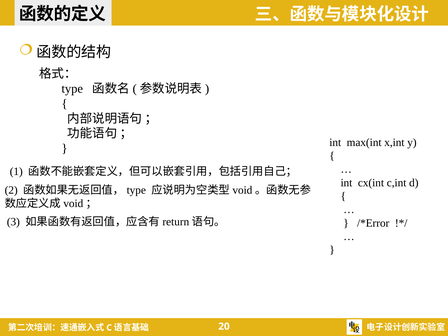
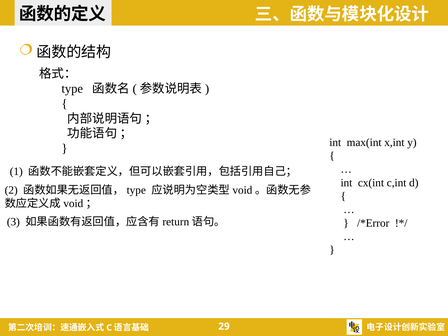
20: 20 -> 29 (224, 326)
